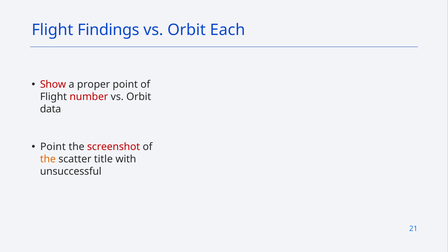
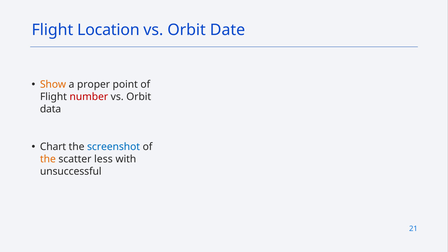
Findings: Findings -> Location (108, 30)
Each: Each -> Date (228, 30)
Show colour: red -> orange (53, 85)
Point: Point -> Chart (53, 147)
screenshot colour: red -> blue (114, 147)
title: title -> less (103, 159)
